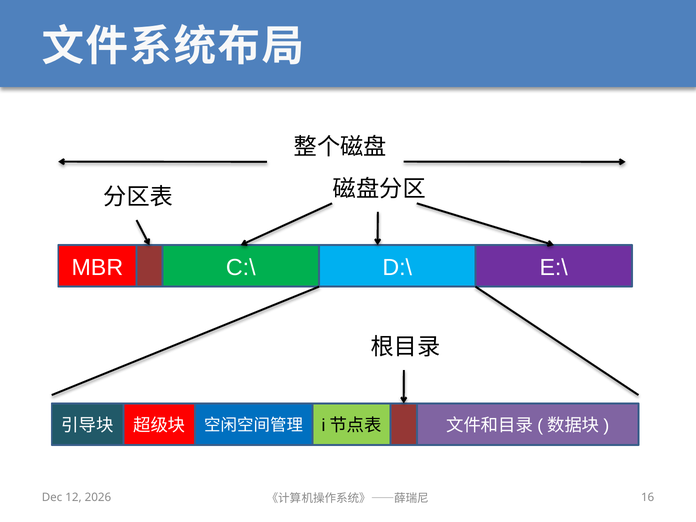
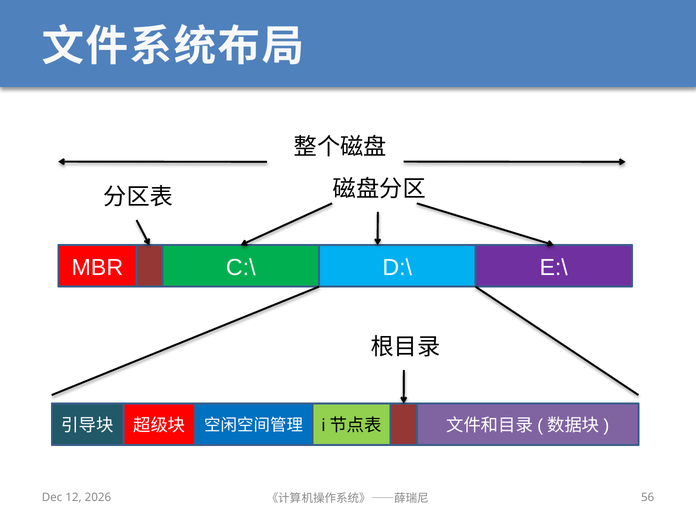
16: 16 -> 56 (648, 498)
